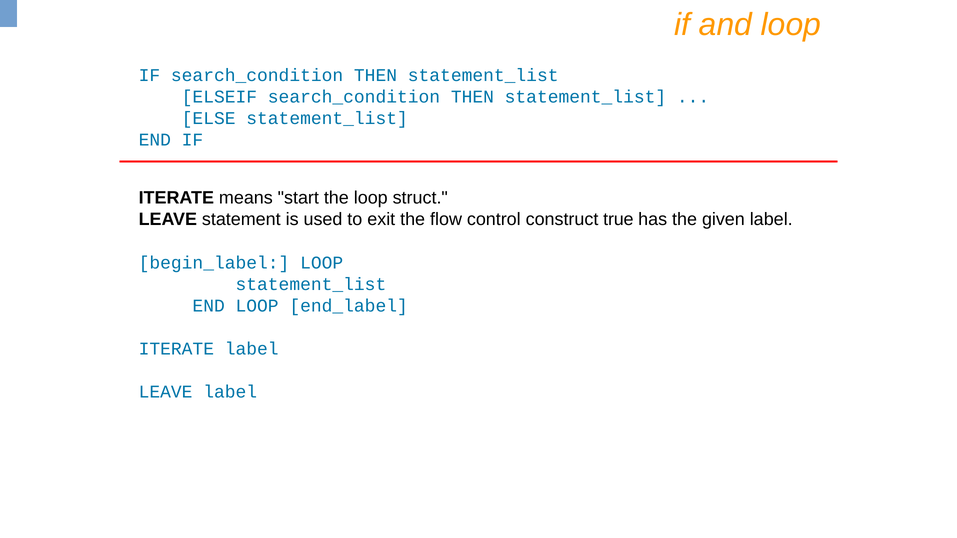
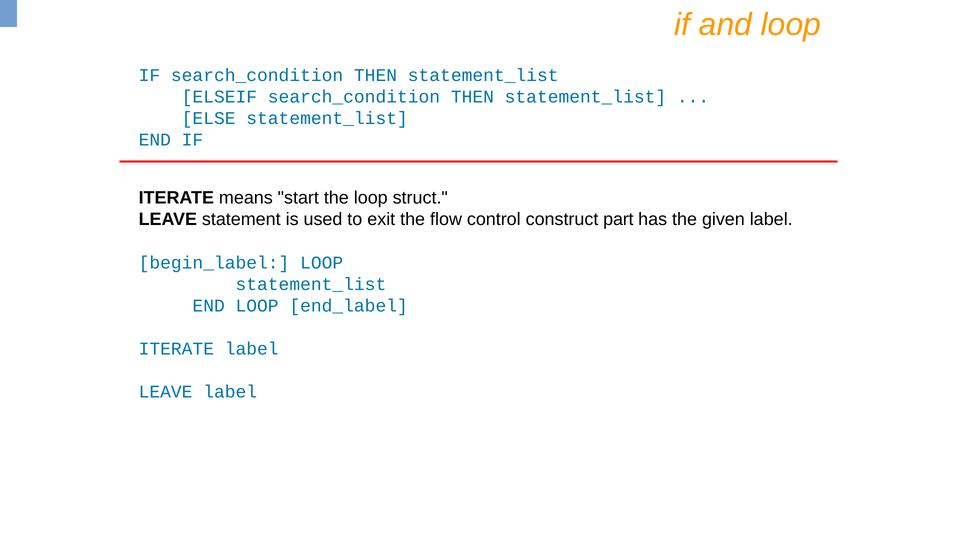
true: true -> part (618, 220)
